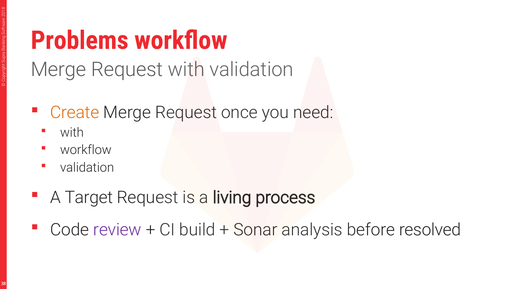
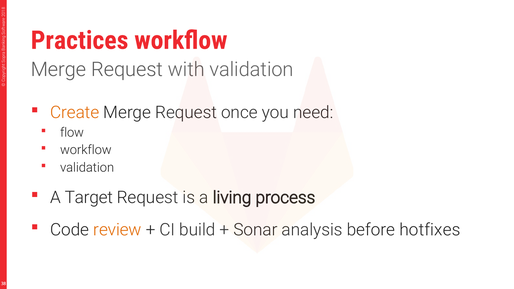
Problems: Problems -> Practices (80, 40)
with: with -> flow (72, 133)
review colour: purple -> orange (117, 230)
resolved: resolved -> hotfixes (430, 230)
